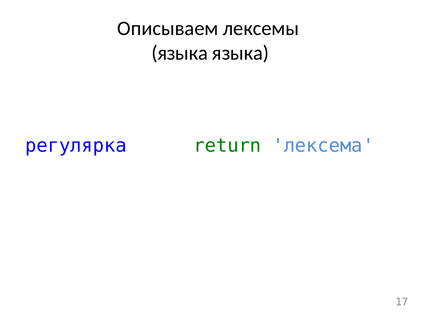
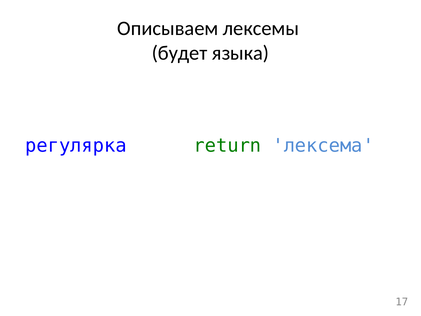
языка: языка -> будет (180, 53)
